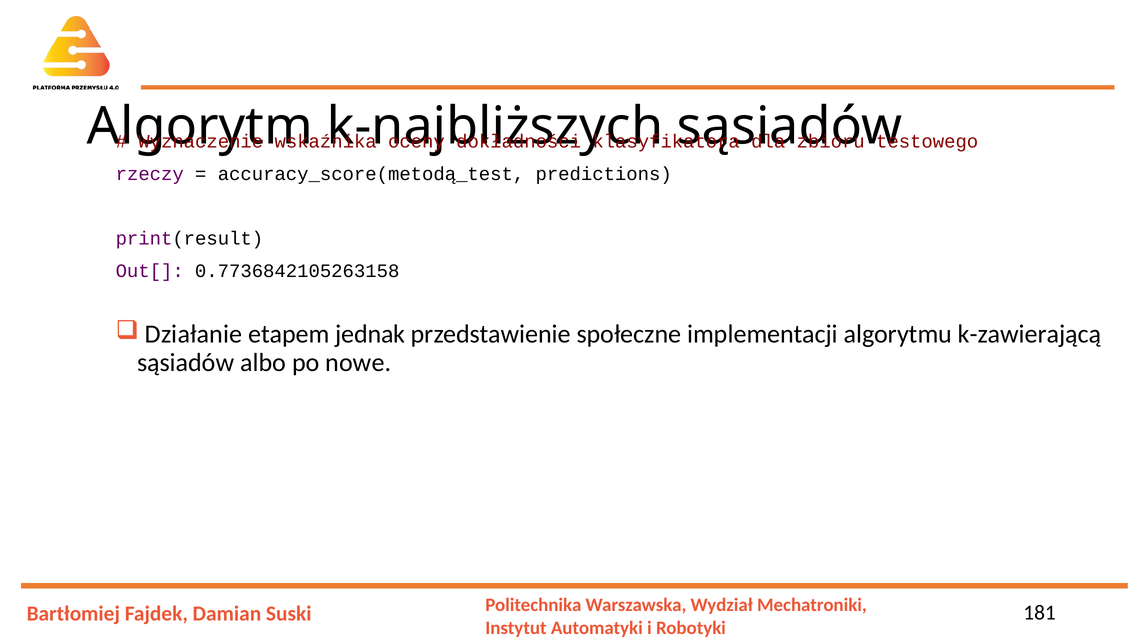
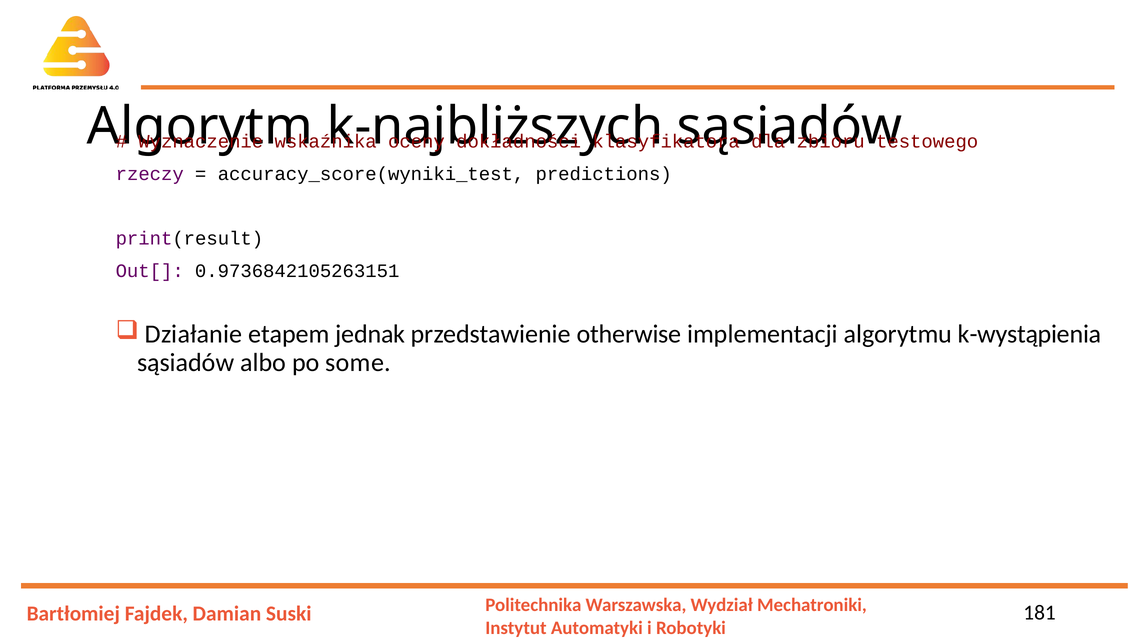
accuracy_score(metodą_test: accuracy_score(metodą_test -> accuracy_score(wyniki_test (371, 174)
0.7736842105263158: 0.7736842105263158 -> 0.9736842105263151 (297, 271)
społeczne: społeczne -> otherwise (629, 334)
k-zawierającą: k-zawierającą -> k-wystąpienia (1030, 334)
nowe: nowe -> some (358, 362)
